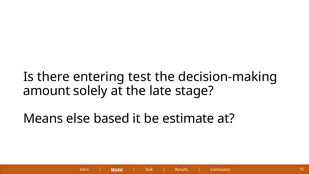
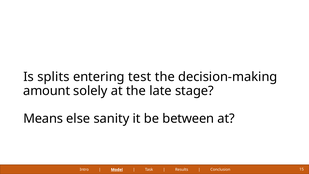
there: there -> splits (53, 77)
based: based -> sanity (111, 119)
estimate: estimate -> between (188, 119)
